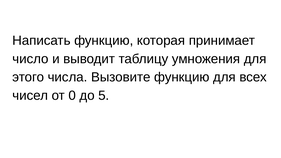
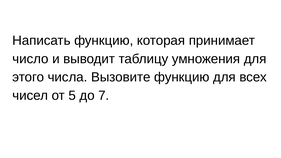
0: 0 -> 5 (72, 95)
5: 5 -> 7 (104, 95)
